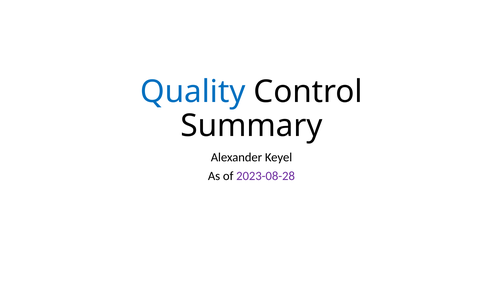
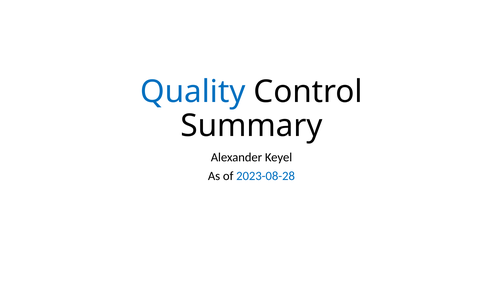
2023-08-28 colour: purple -> blue (266, 176)
